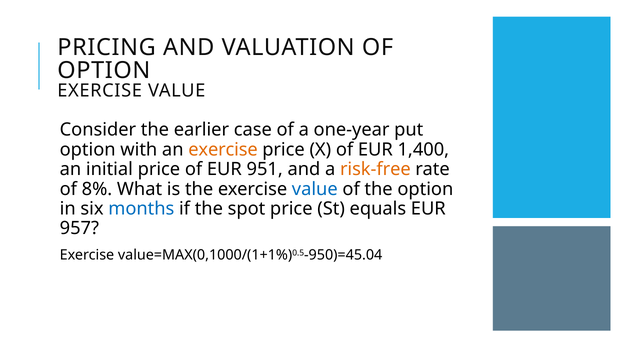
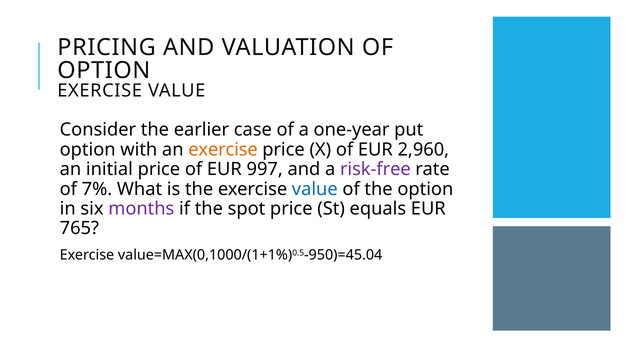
1,400: 1,400 -> 2,960 (423, 149)
951: 951 -> 997 (265, 169)
risk-free colour: orange -> purple (375, 169)
8%: 8% -> 7% (97, 189)
months colour: blue -> purple (141, 209)
957: 957 -> 765 (79, 228)
